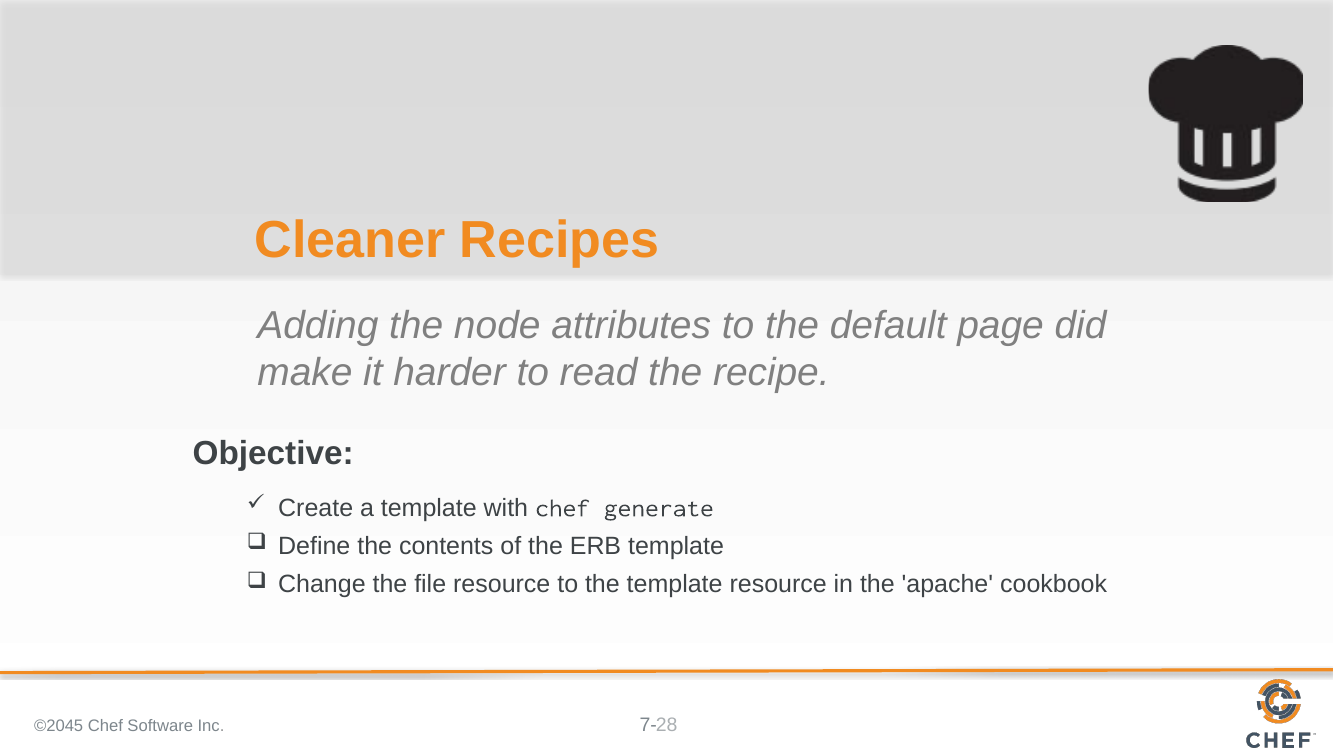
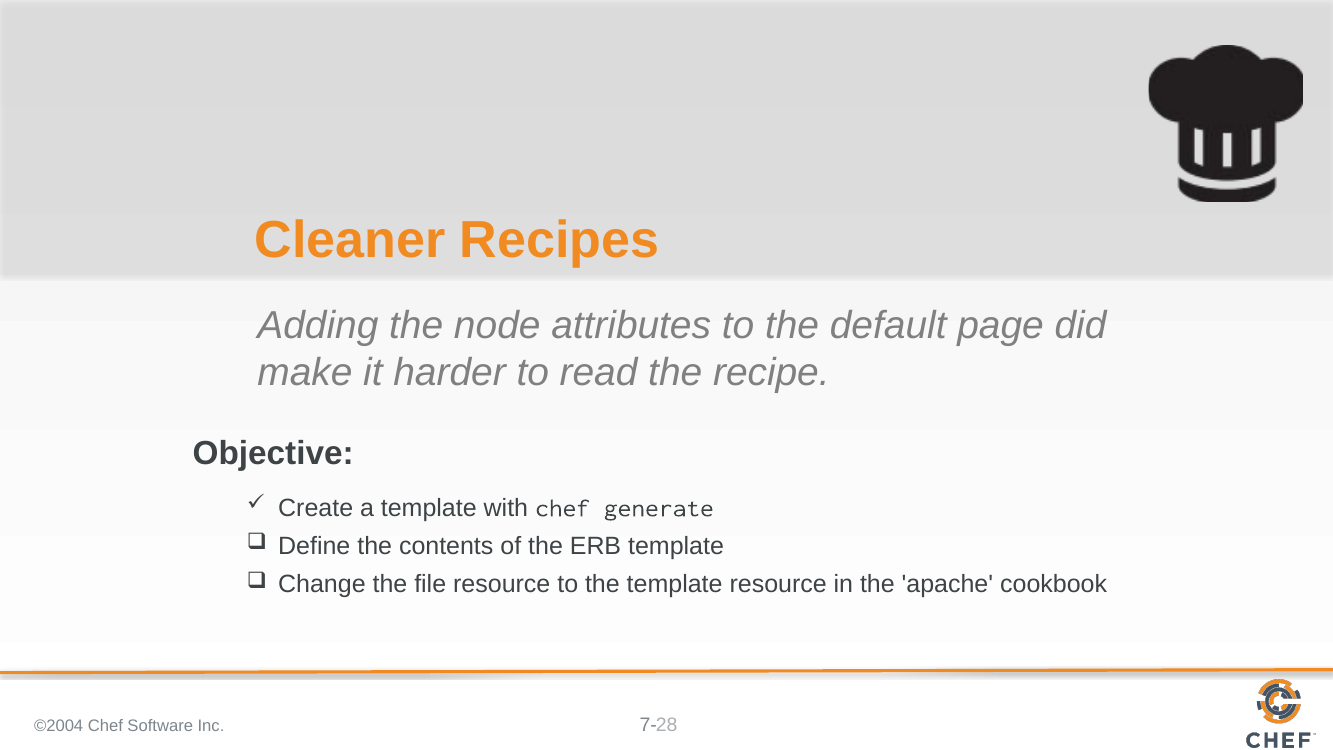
©2045: ©2045 -> ©2004 (59, 725)
